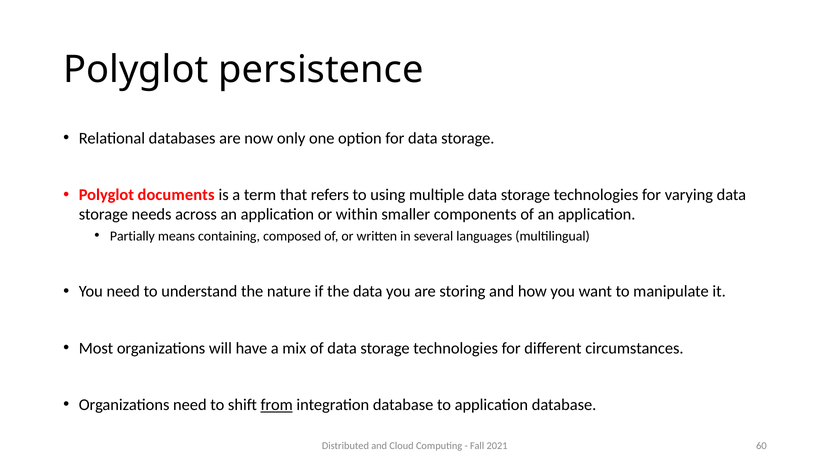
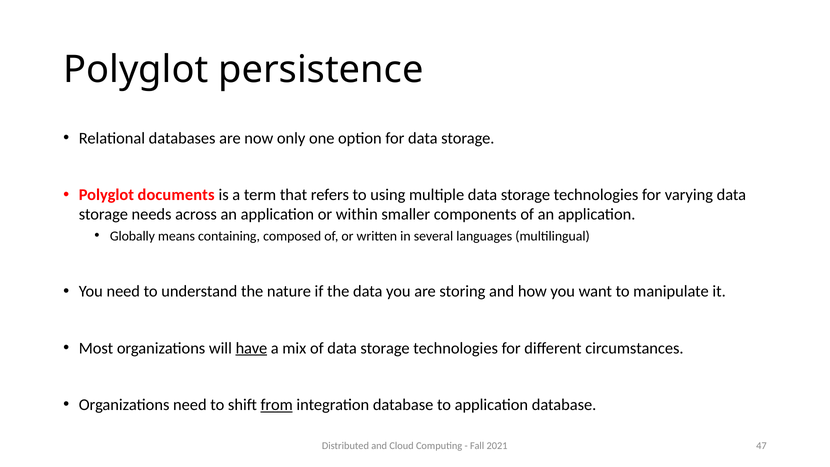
Partially: Partially -> Globally (132, 236)
have underline: none -> present (251, 348)
60: 60 -> 47 (761, 446)
